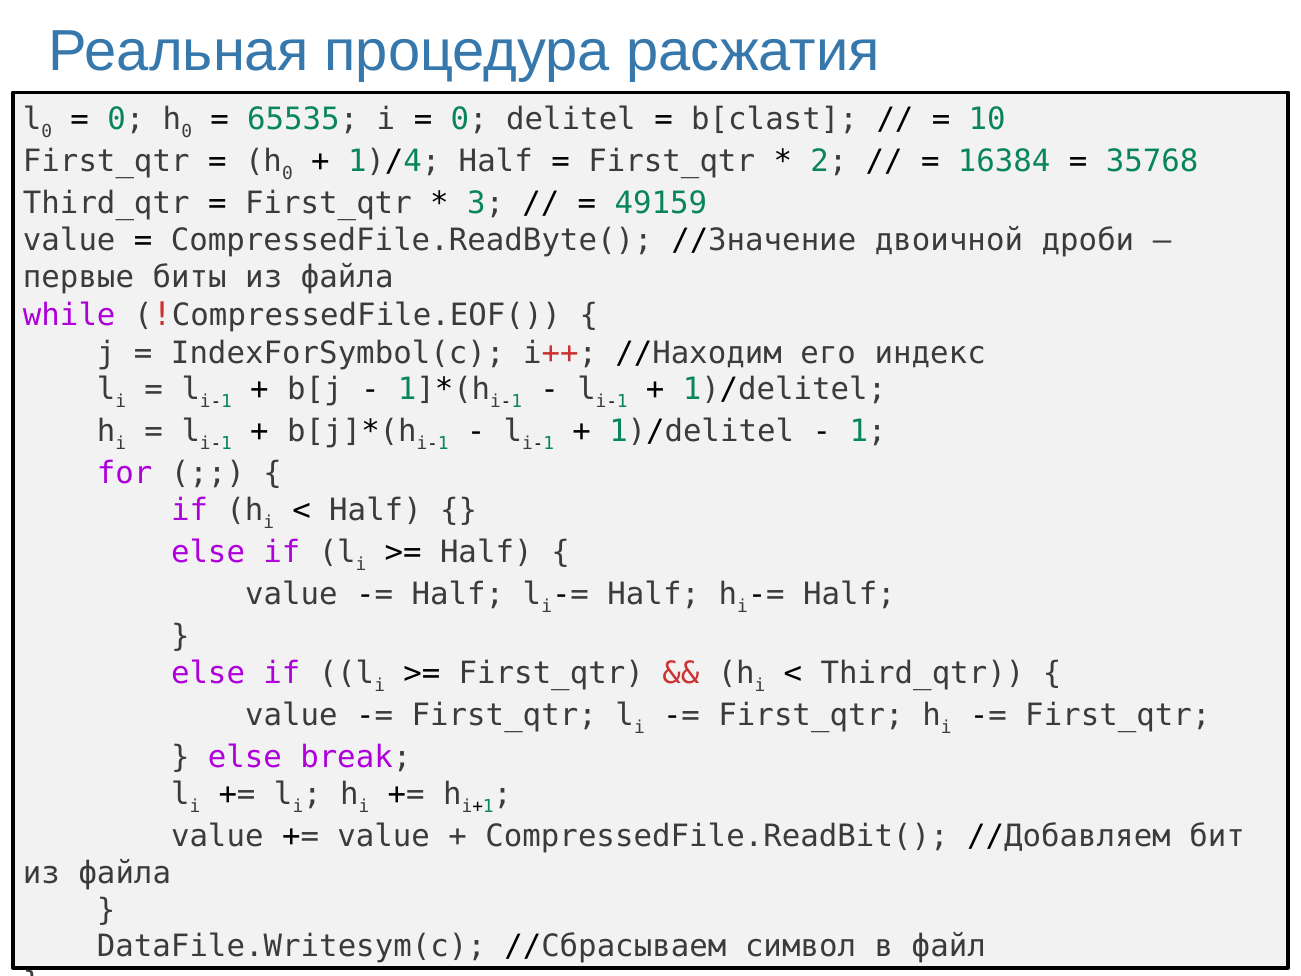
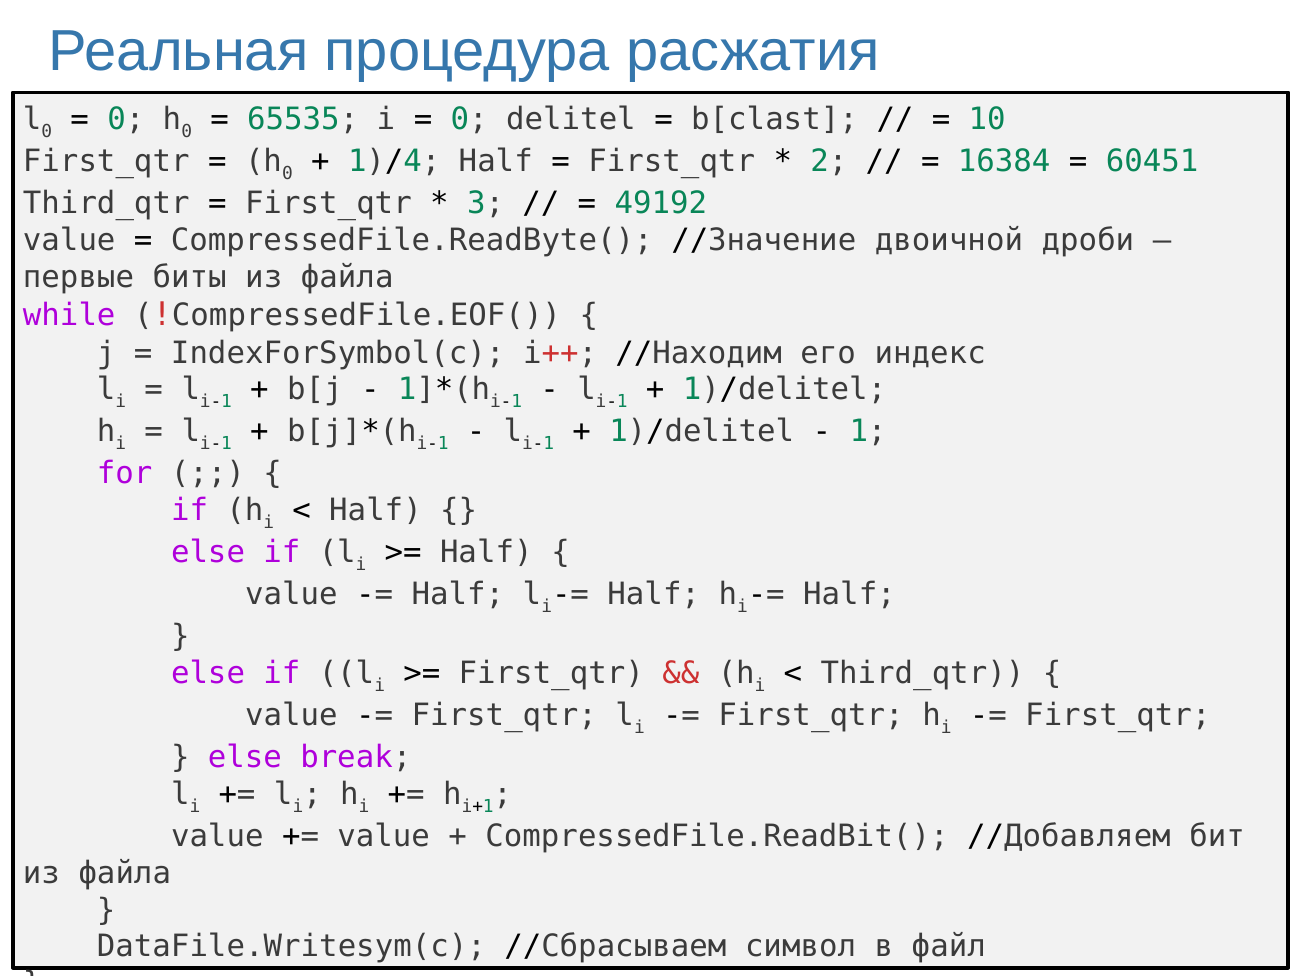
35768: 35768 -> 60451 (1152, 161)
49159: 49159 -> 49192 (661, 203)
